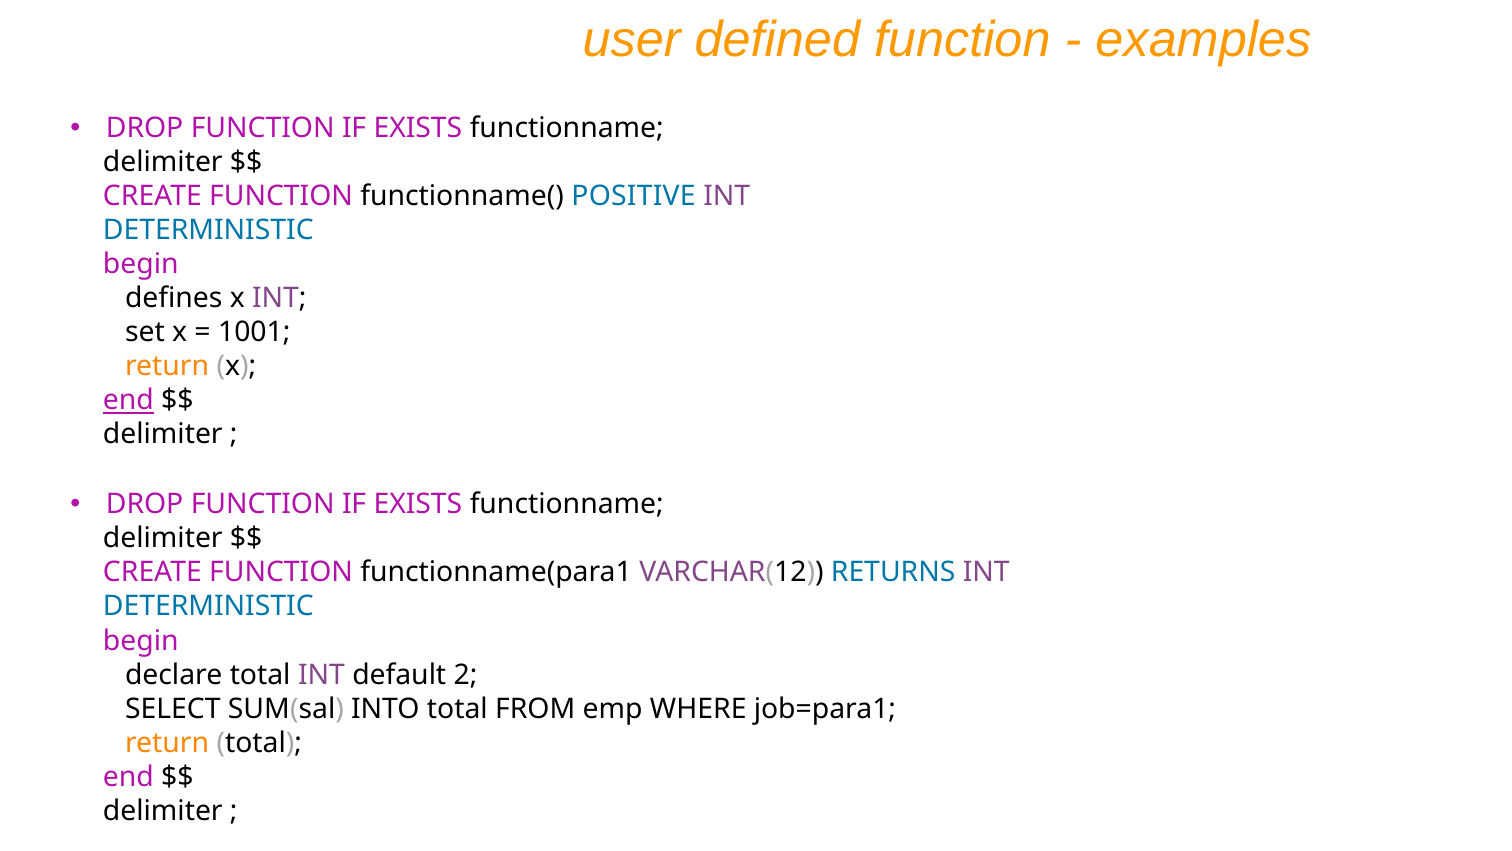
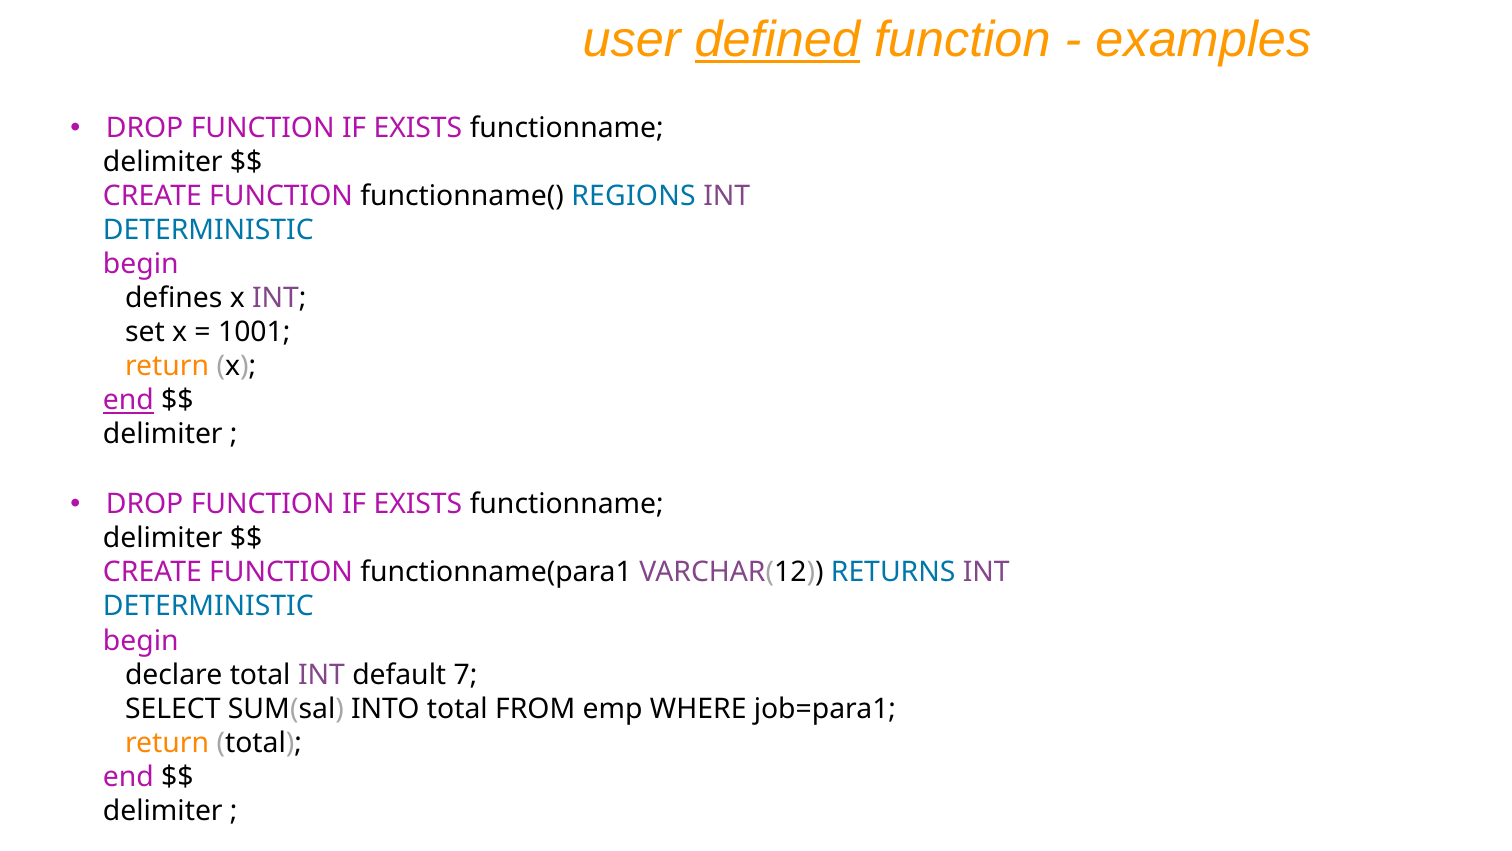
defined underline: none -> present (777, 39)
POSITIVE: POSITIVE -> REGIONS (634, 196)
2: 2 -> 7 (466, 674)
